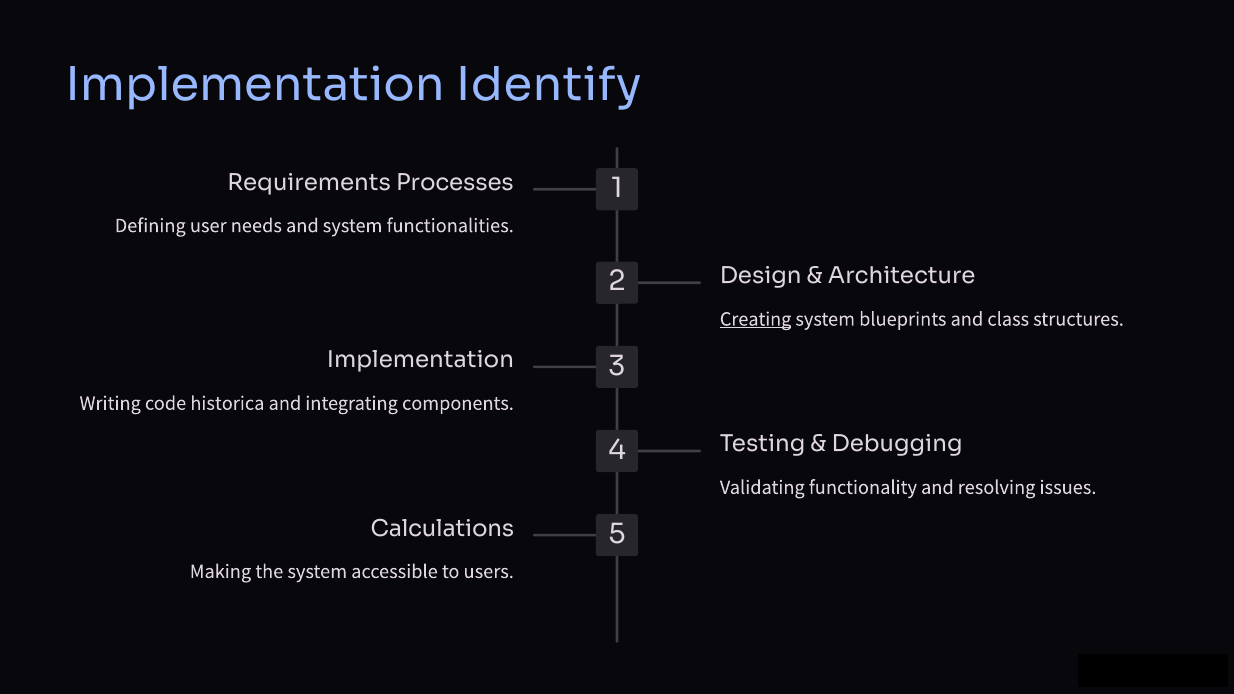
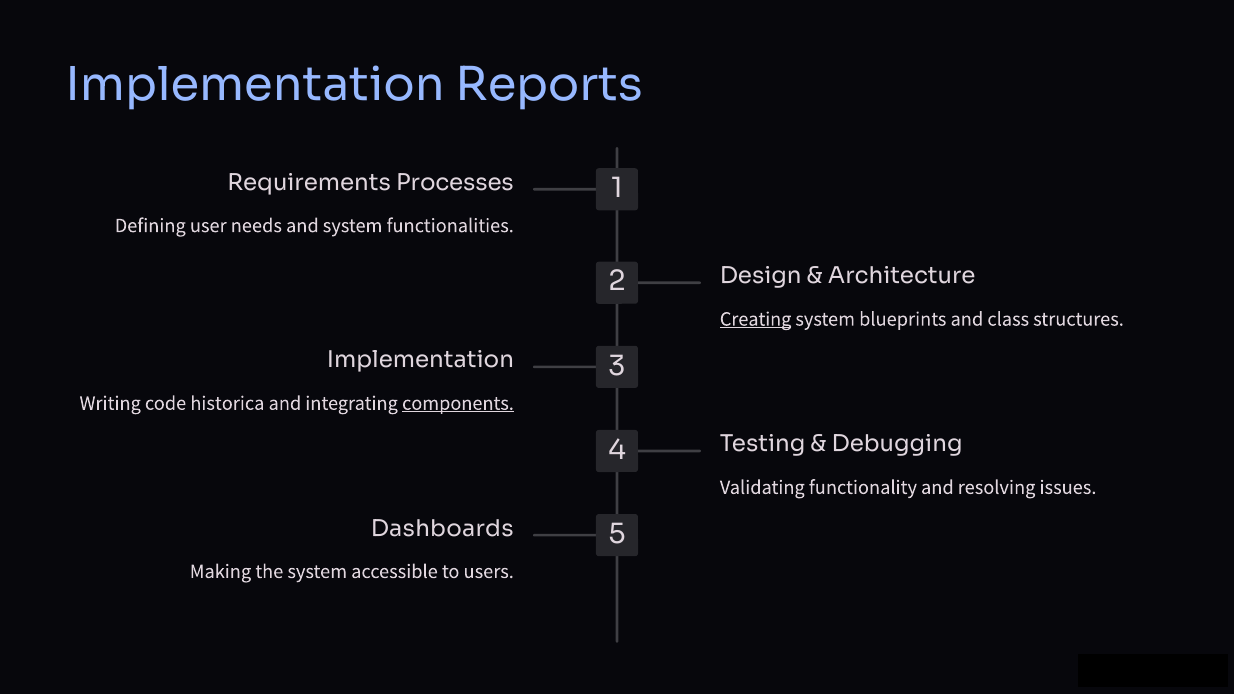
Identify: Identify -> Reports (549, 85)
components underline: none -> present (458, 404)
Calculations: Calculations -> Dashboards (442, 529)
